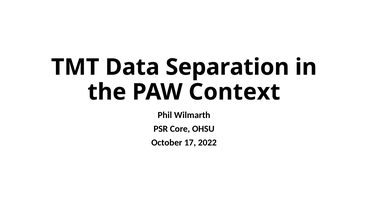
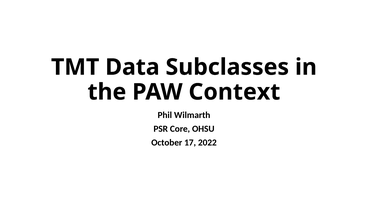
Separation: Separation -> Subclasses (227, 67)
